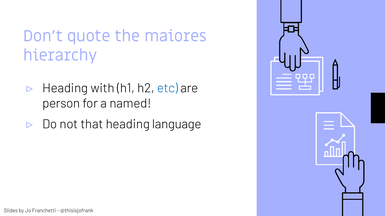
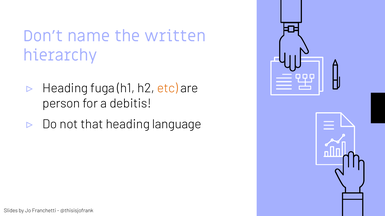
quote: quote -> name (89, 36)
maiores: maiores -> written (175, 36)
with: with -> fuga (103, 88)
etc colour: blue -> orange (167, 88)
named: named -> debitis (130, 104)
